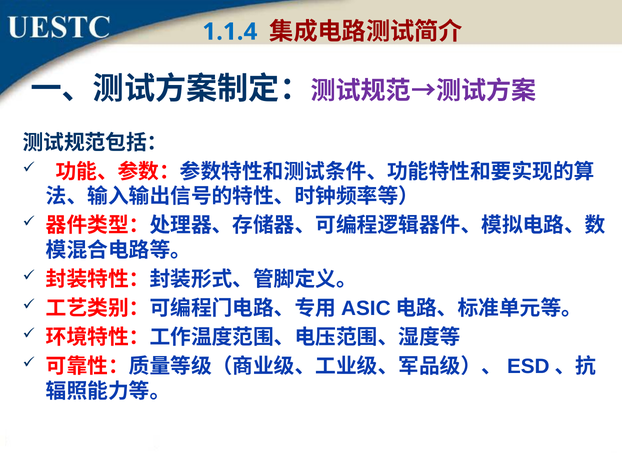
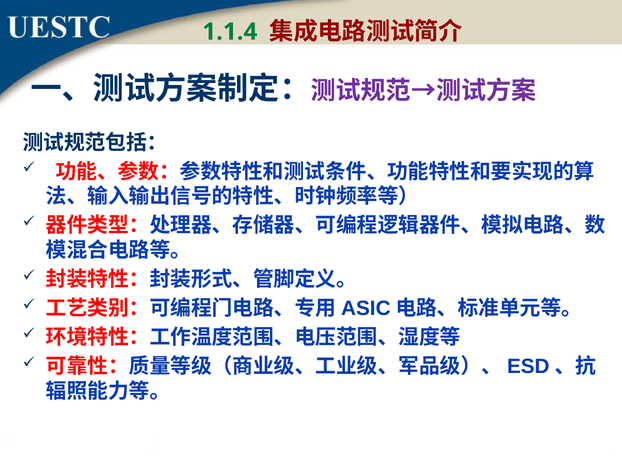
1.1.4 colour: blue -> green (230, 32)
